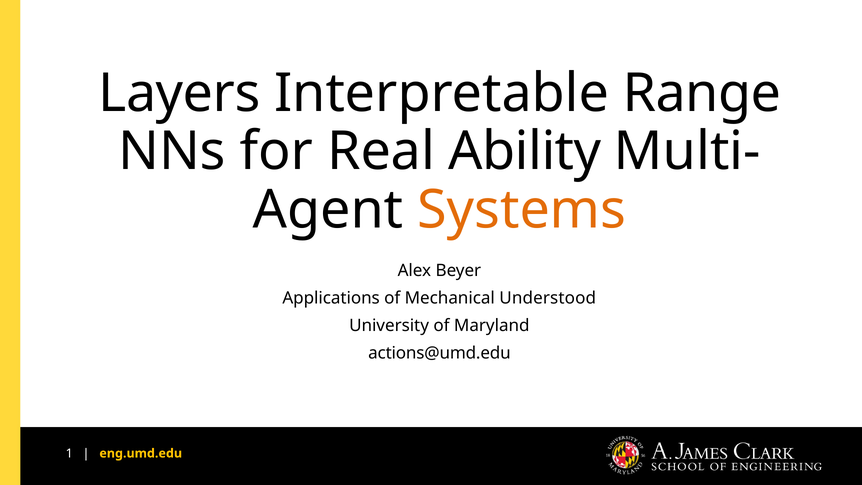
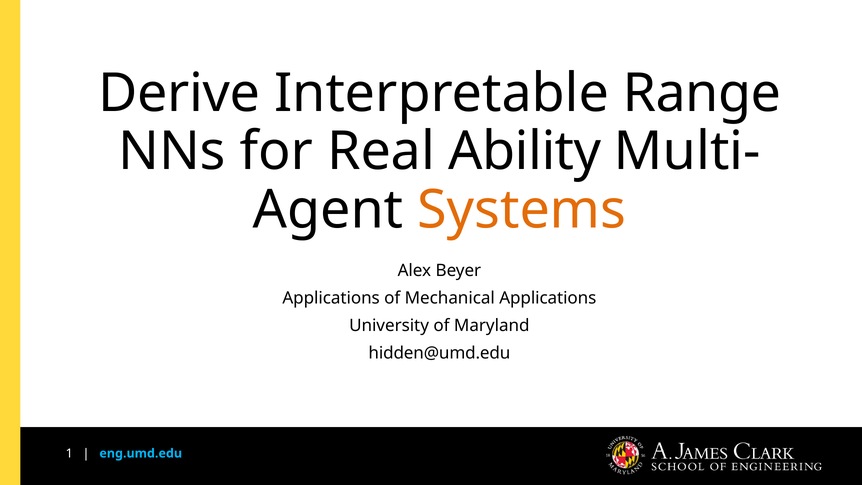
Layers: Layers -> Derive (179, 93)
Mechanical Understood: Understood -> Applications (548, 298)
actions@umd.edu: actions@umd.edu -> hidden@umd.edu (439, 353)
eng.umd.edu colour: yellow -> light blue (141, 453)
